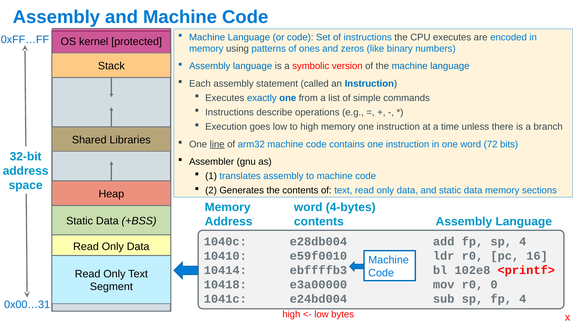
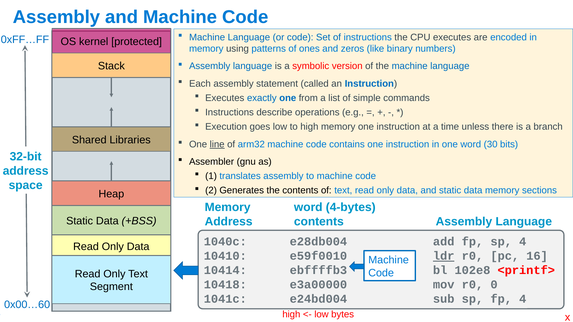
72: 72 -> 30 (491, 144)
ldr underline: none -> present (444, 256)
0x00…31: 0x00…31 -> 0x00…60 (27, 305)
